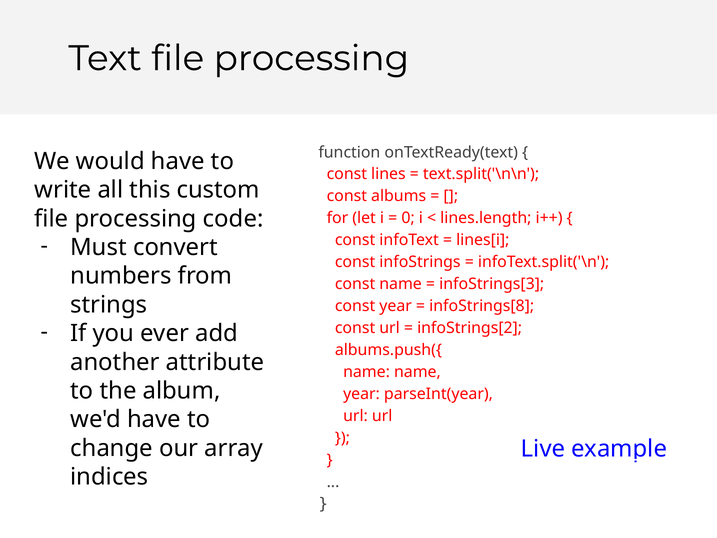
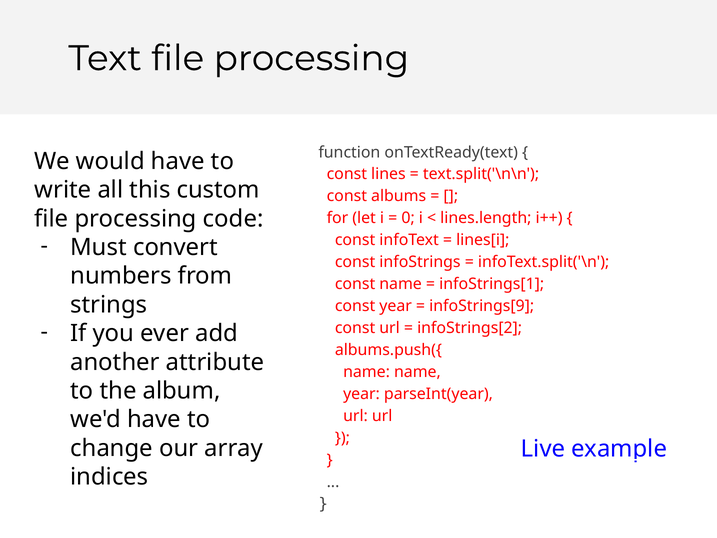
infoStrings[3: infoStrings[3 -> infoStrings[1 (492, 284)
infoStrings[8: infoStrings[8 -> infoStrings[9 (482, 306)
